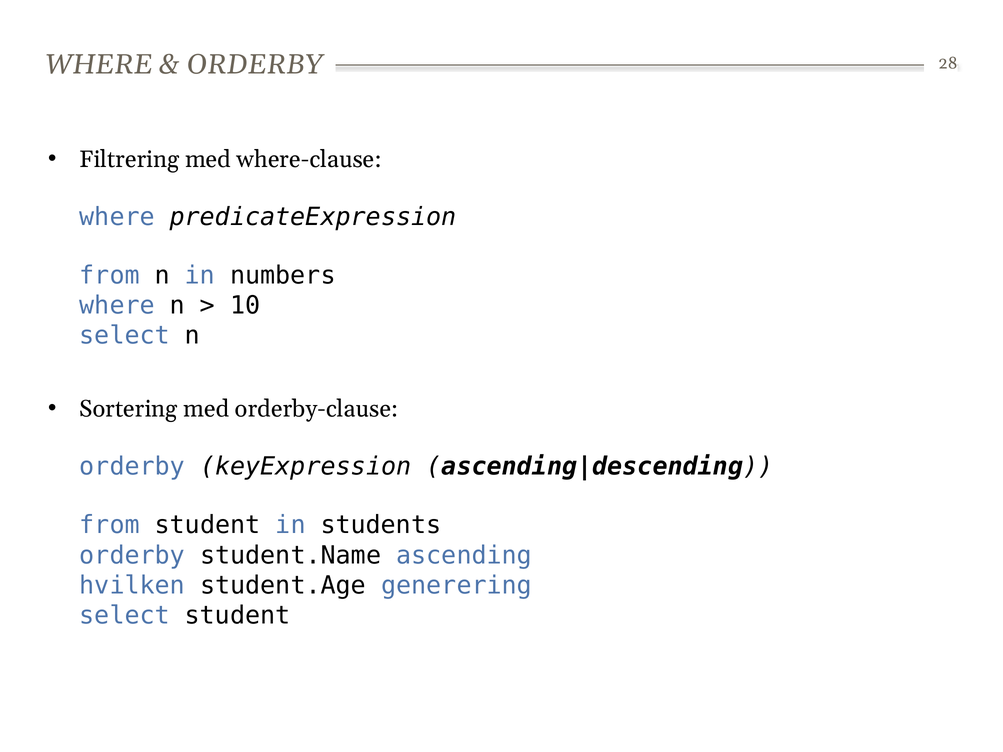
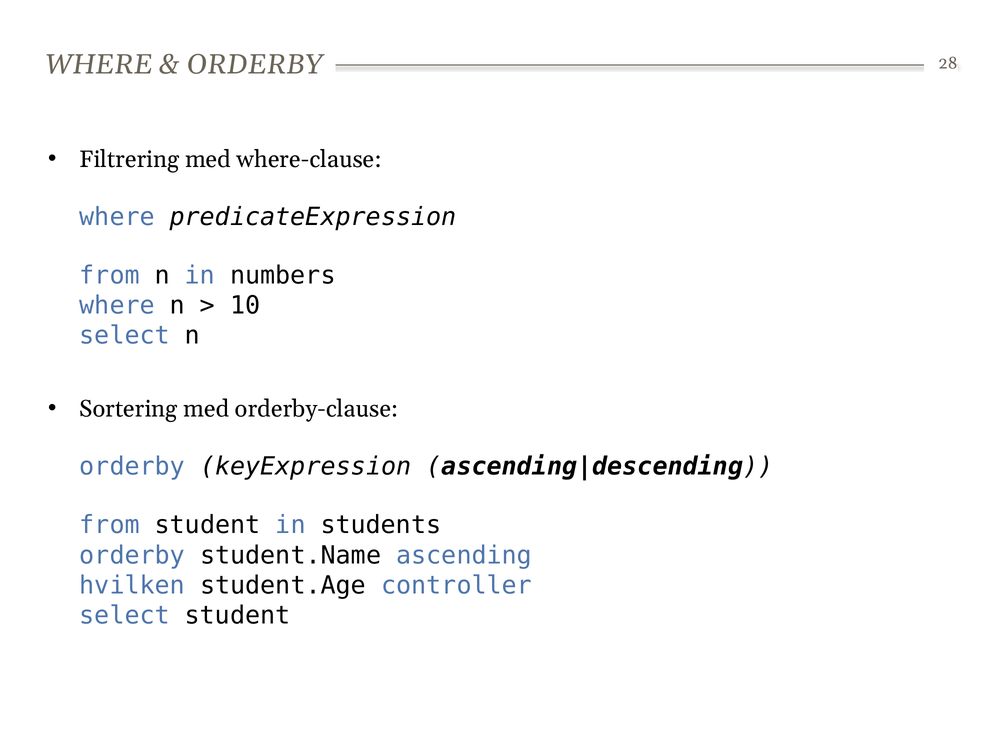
generering: generering -> controller (457, 586)
